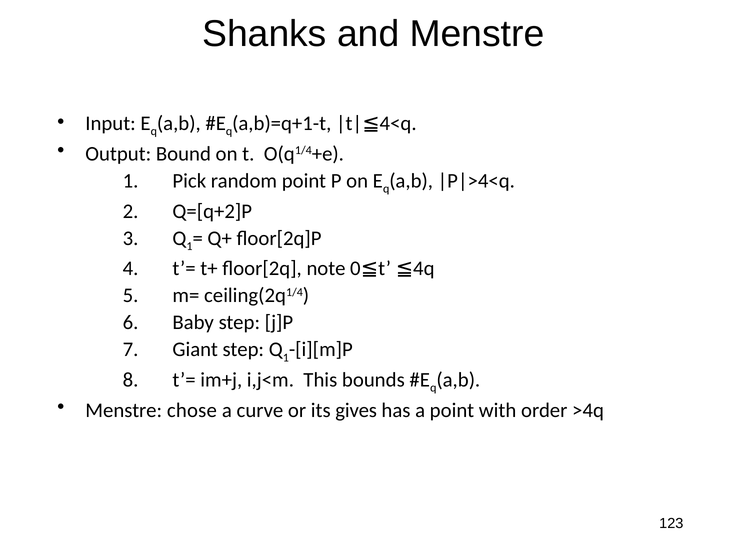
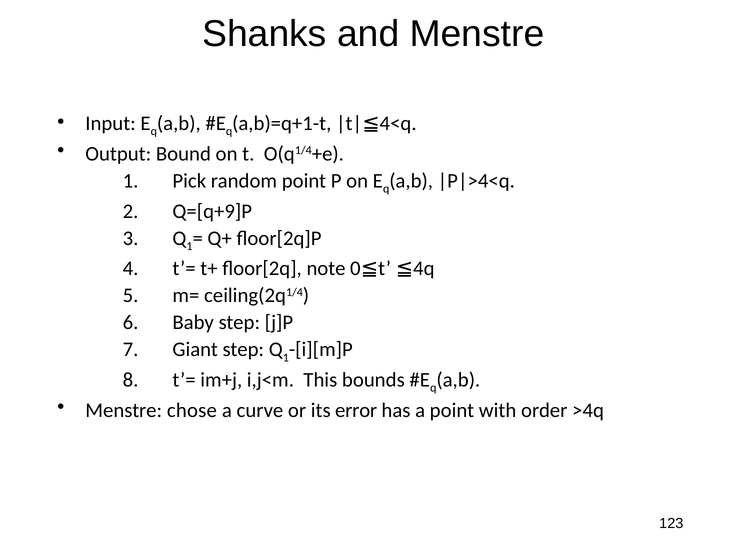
Q=[q+2]P: Q=[q+2]P -> Q=[q+9]P (212, 211)
gives: gives -> error (356, 411)
